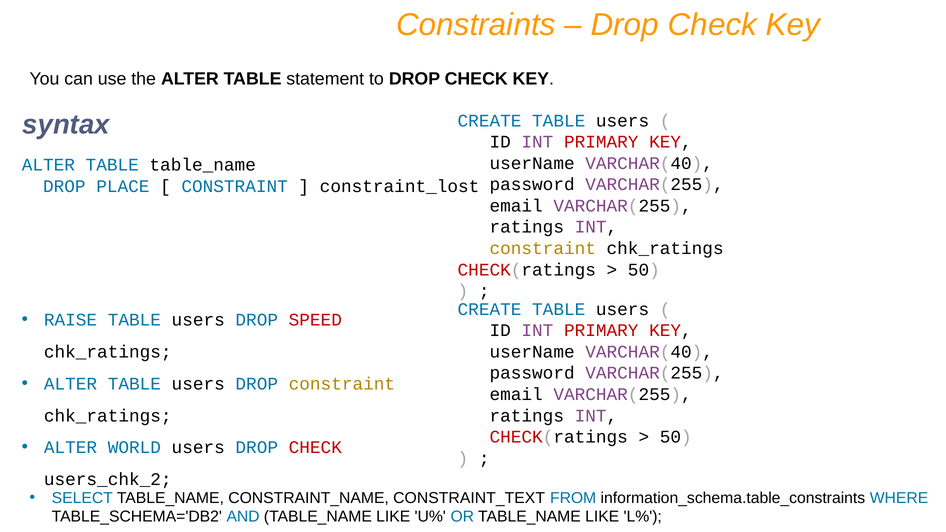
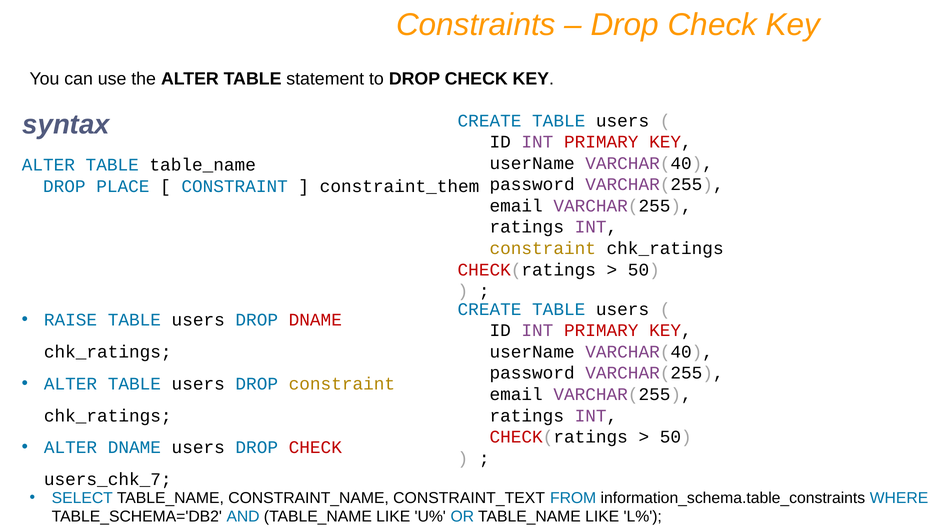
constraint_lost: constraint_lost -> constraint_them (400, 186)
DROP SPEED: SPEED -> DNAME (315, 320)
ALTER WORLD: WORLD -> DNAME (134, 448)
users_chk_2: users_chk_2 -> users_chk_7 (108, 480)
